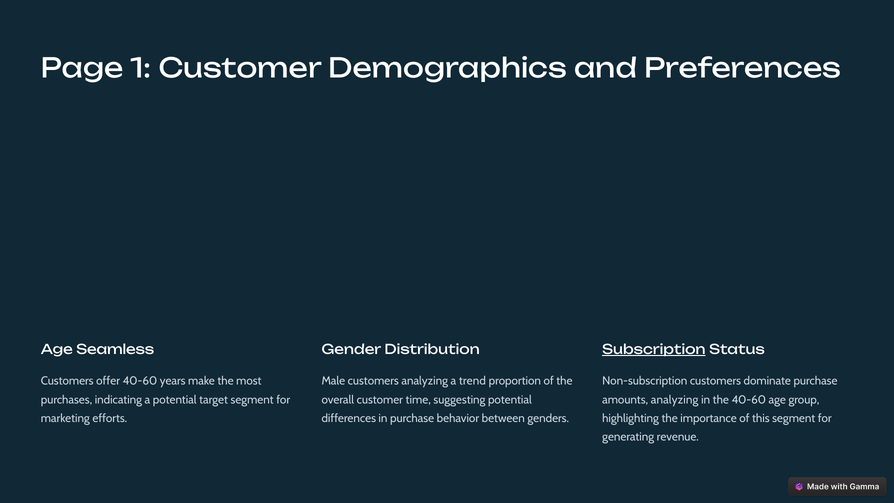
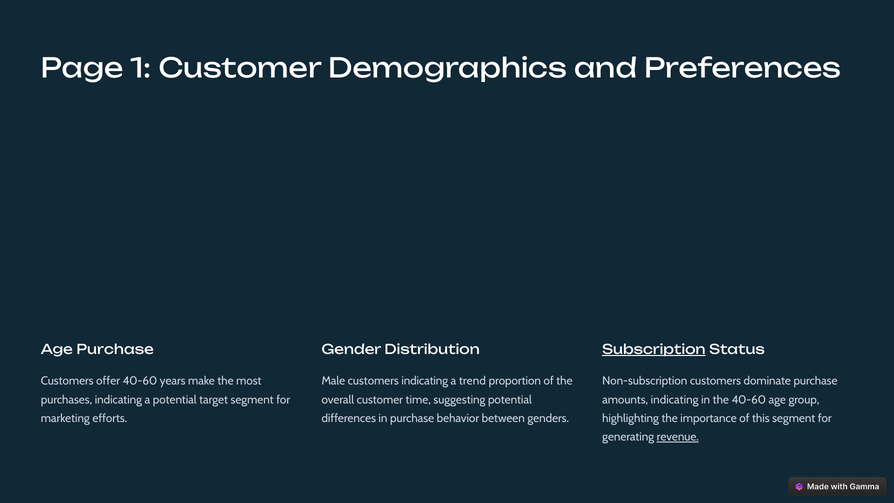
Age Seamless: Seamless -> Purchase (115, 350)
customers analyzing: analyzing -> indicating (425, 381)
amounts analyzing: analyzing -> indicating (675, 400)
revenue underline: none -> present (678, 437)
